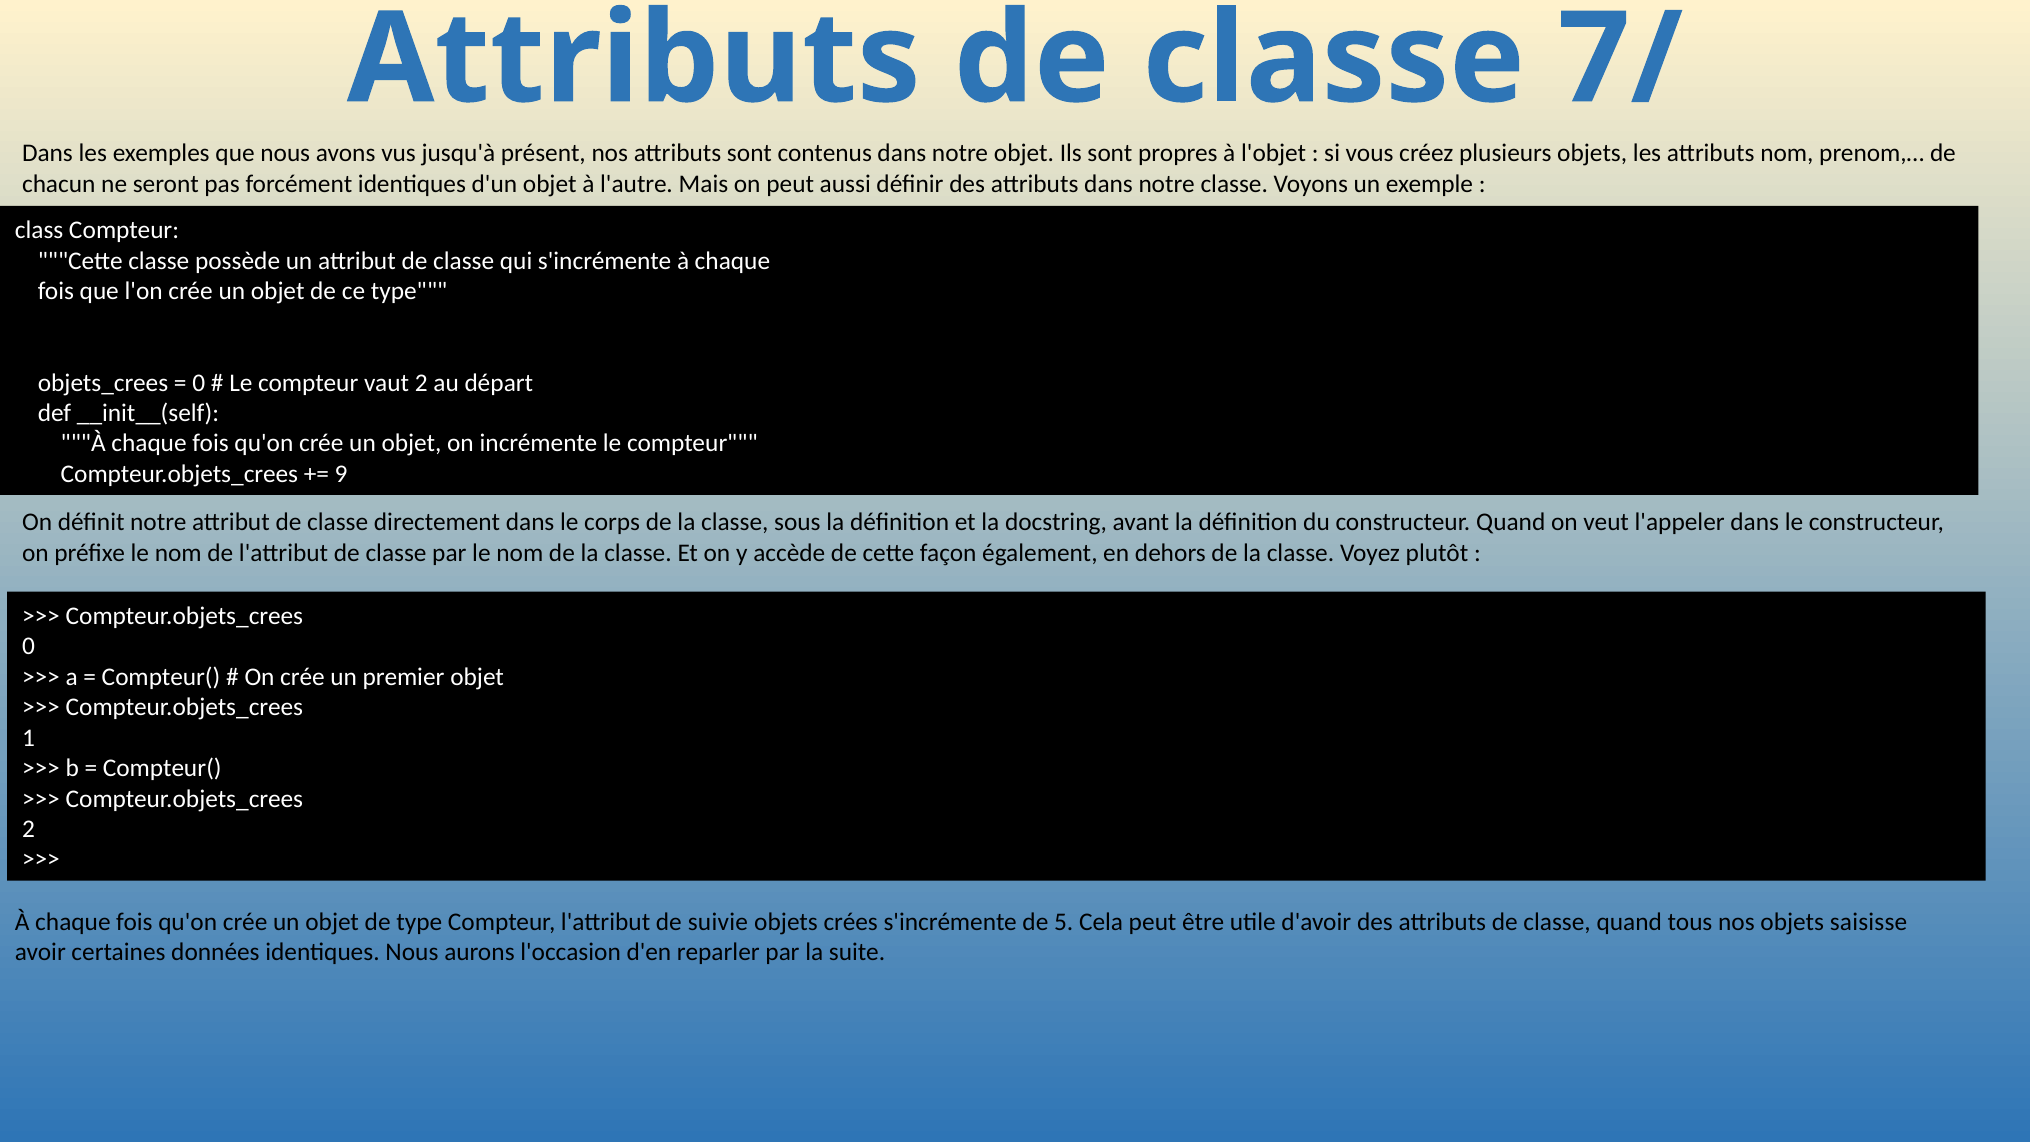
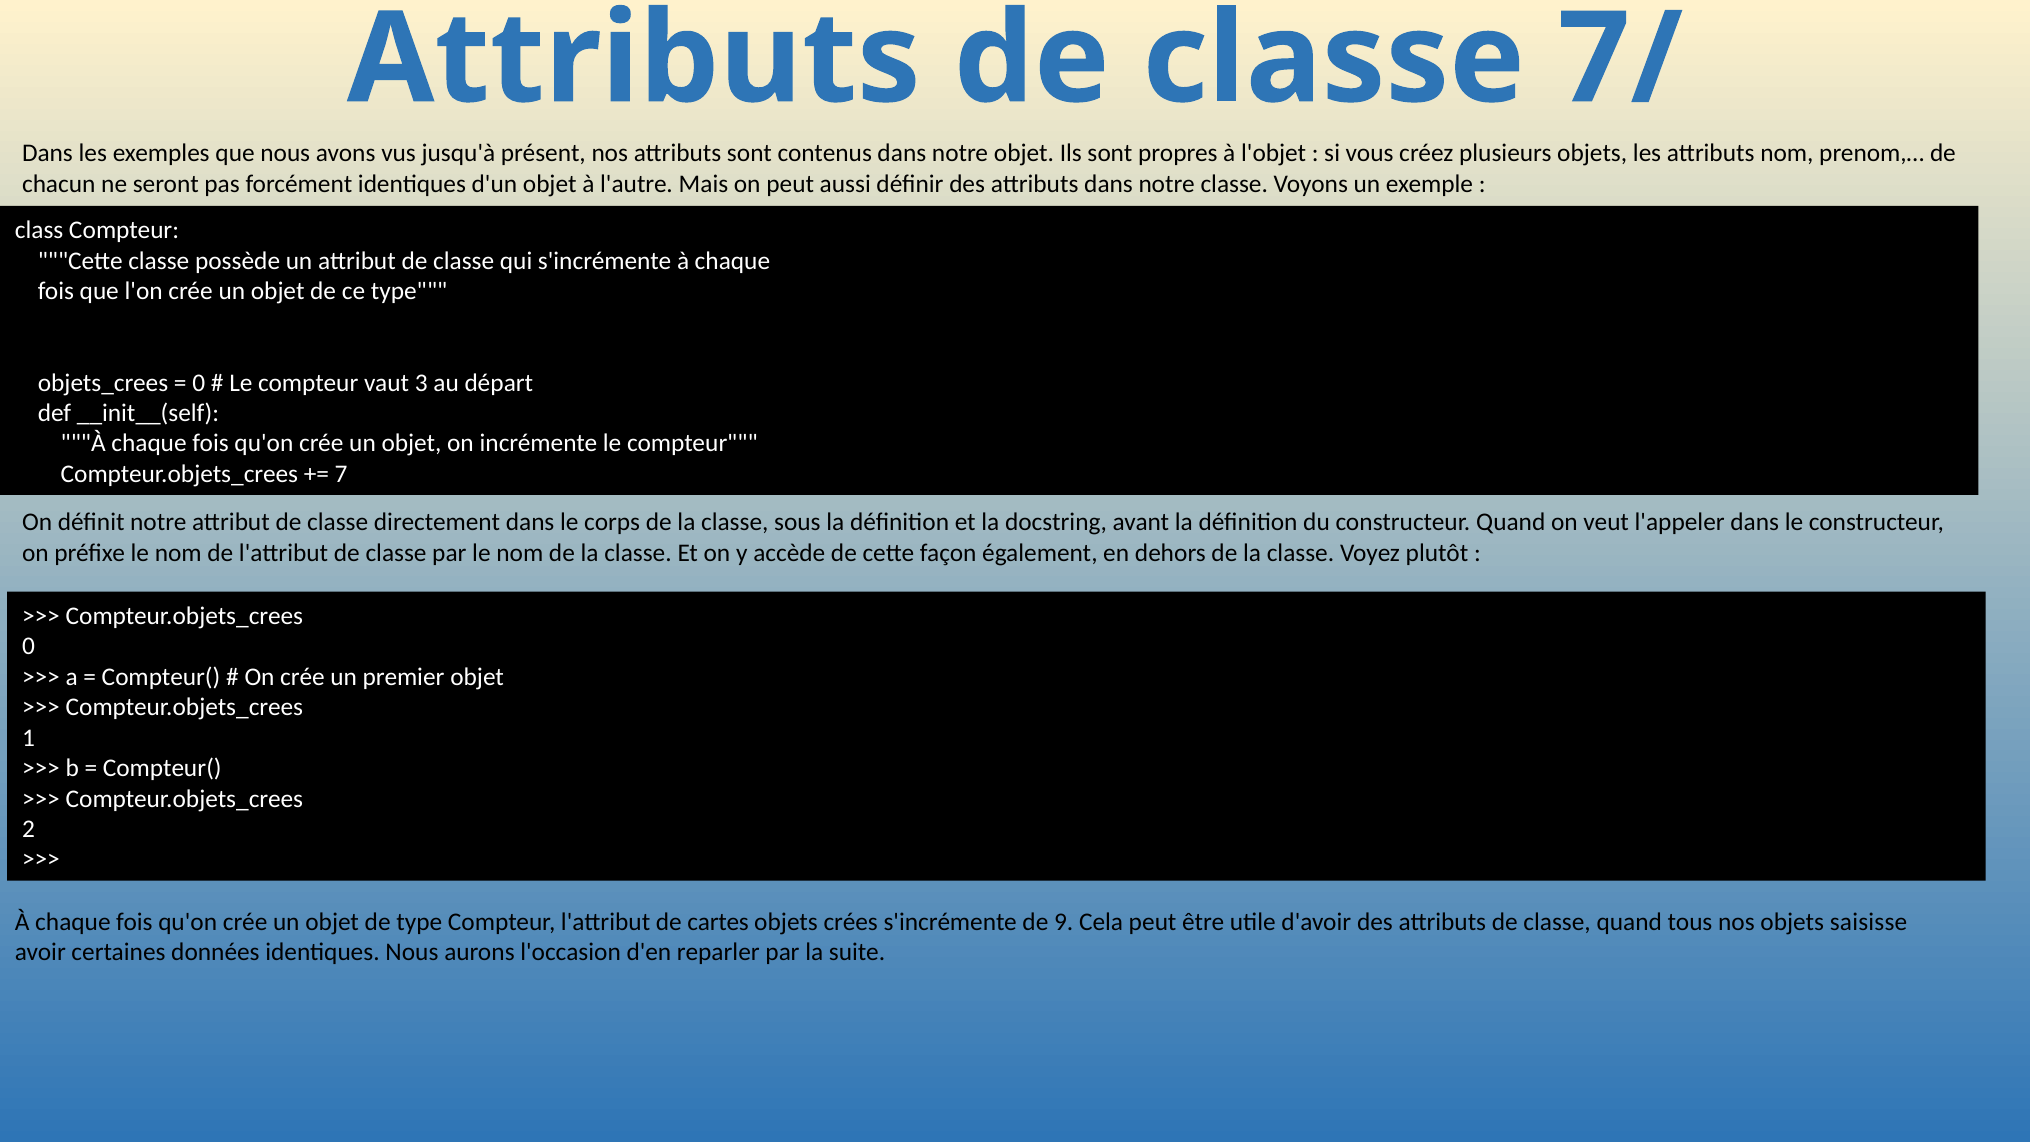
vaut 2: 2 -> 3 (421, 383)
9: 9 -> 7 (341, 474)
suivie: suivie -> cartes (718, 922)
5: 5 -> 9 (1064, 922)
